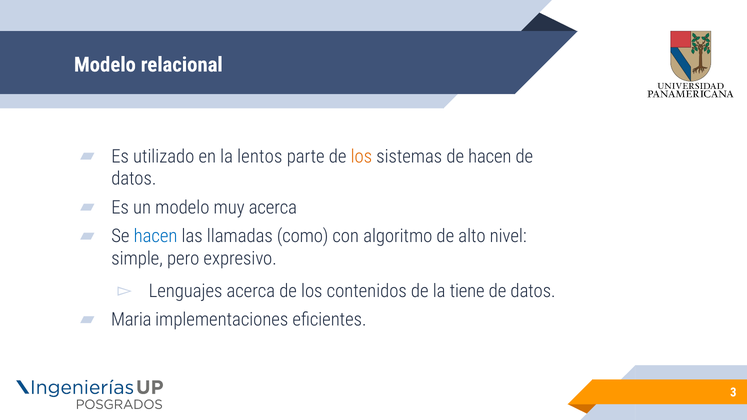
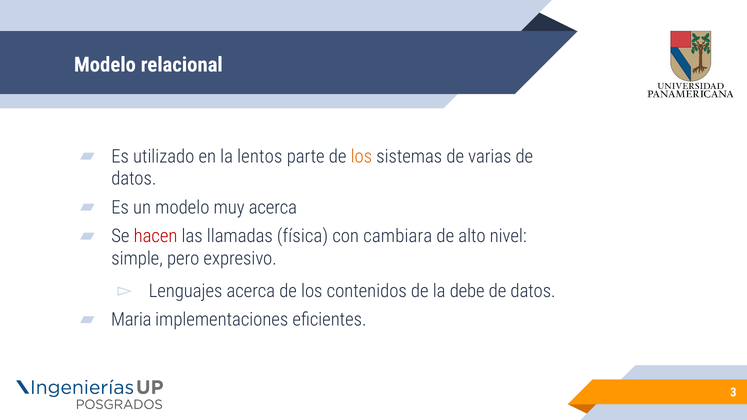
de hacen: hacen -> varias (490, 156)
hacen colour: blue -> red (156, 236)
como: como -> física (303, 236)
algoritmo: algoritmo -> cambiara (398, 236)
tiene: tiene -> debe (467, 291)
